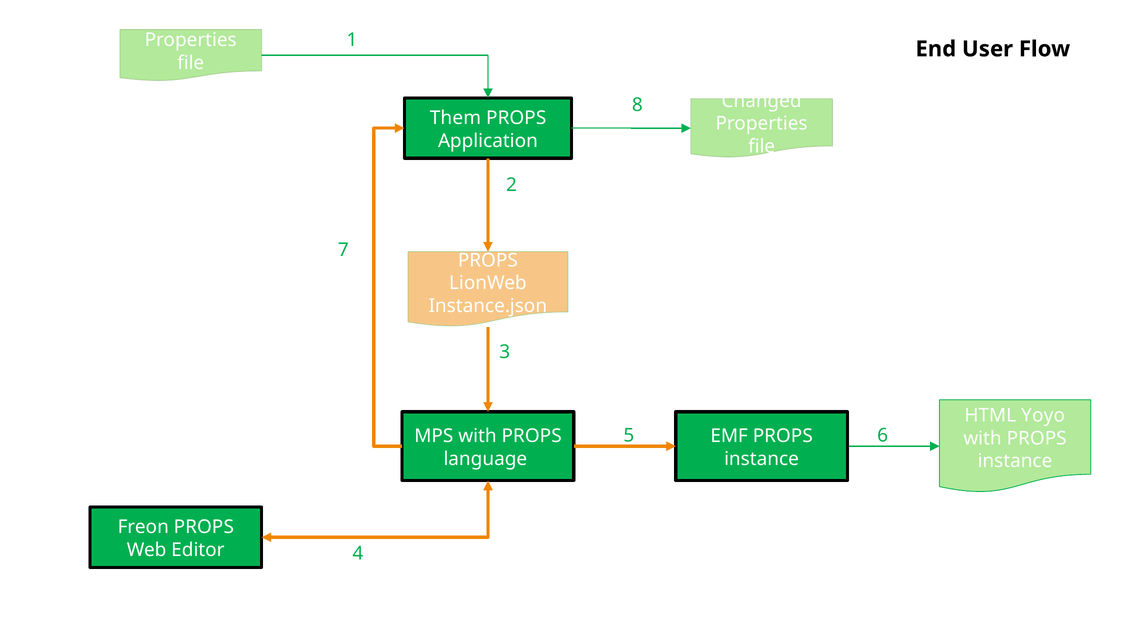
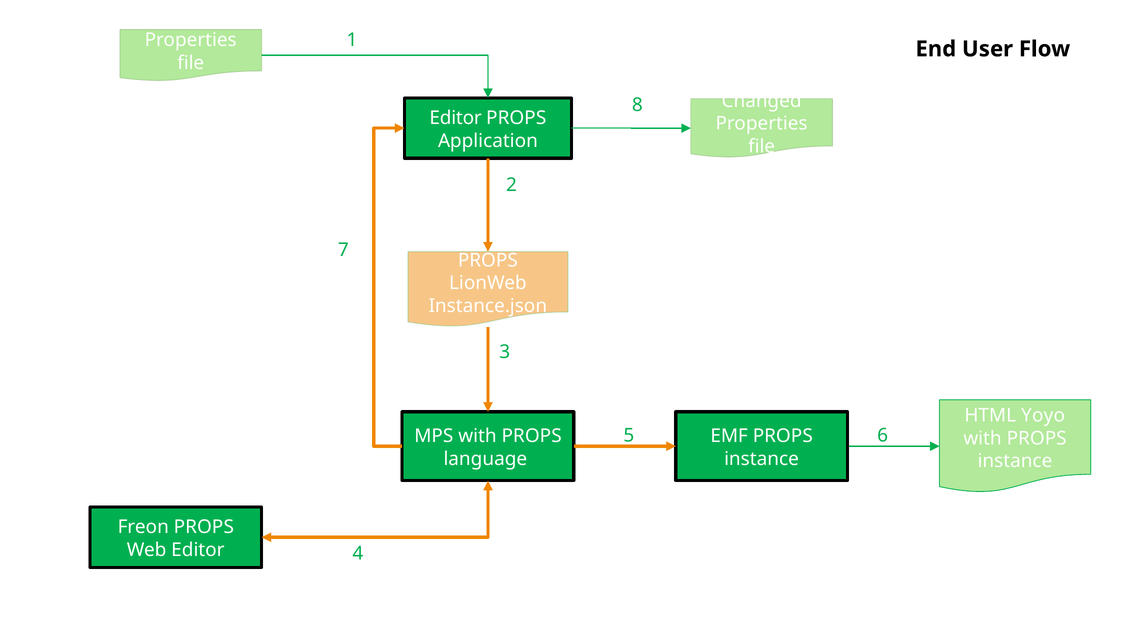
Them: Them -> Editor (456, 118)
